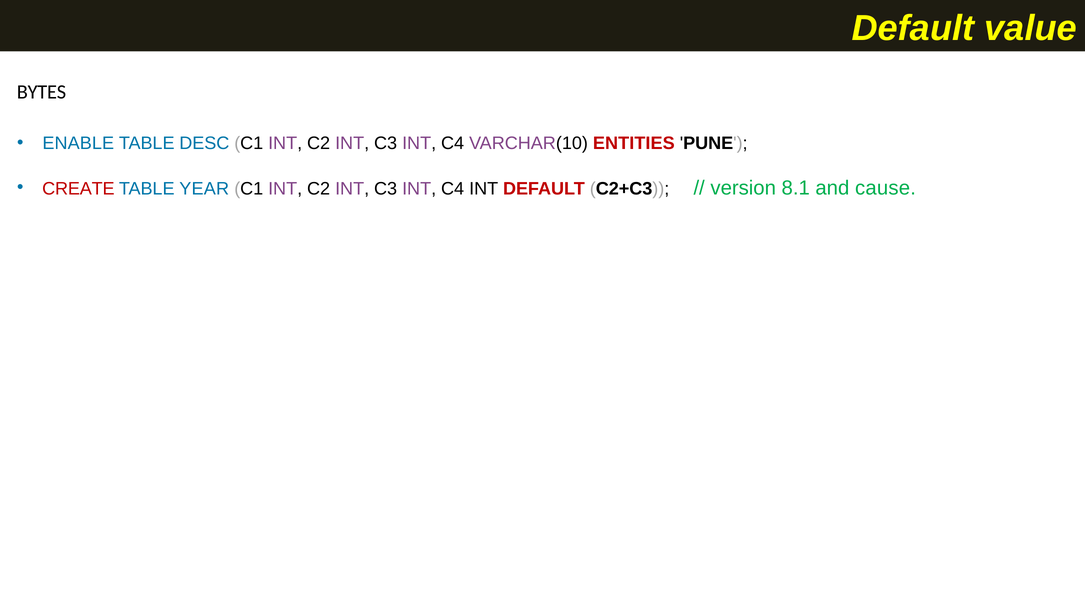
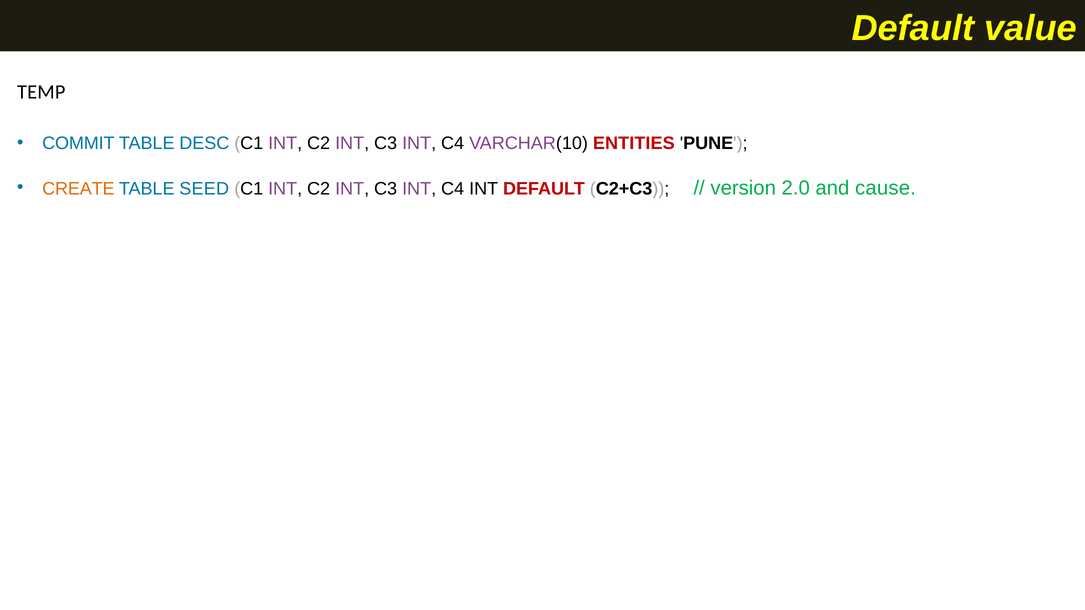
BYTES: BYTES -> TEMP (41, 92)
ENABLE: ENABLE -> COMMIT (78, 143)
CREATE colour: red -> orange (78, 189)
YEAR: YEAR -> SEED (204, 189)
8.1: 8.1 -> 2.0 (796, 188)
